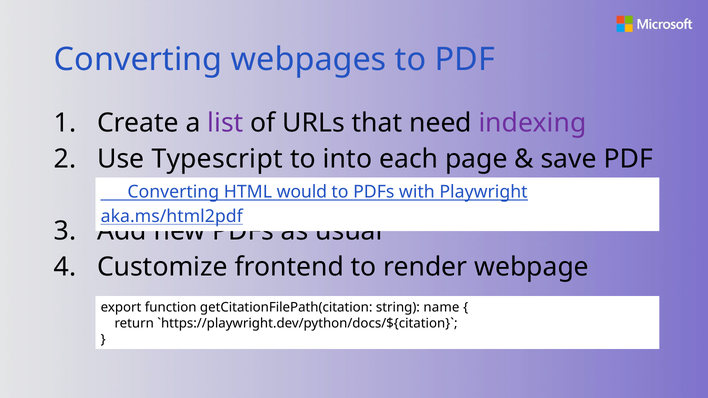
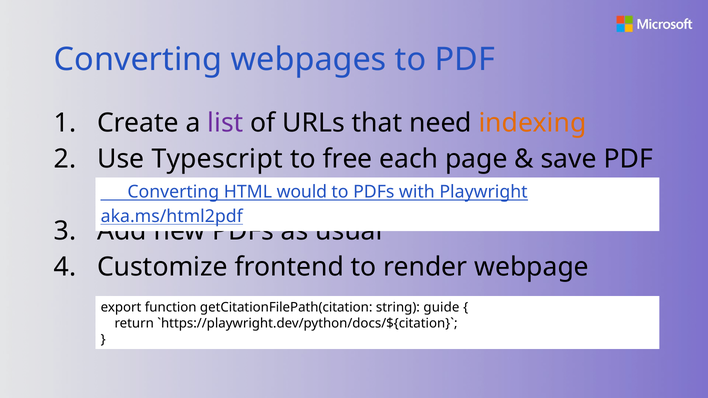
indexing colour: purple -> orange (533, 123)
into: into -> free (348, 159)
name: name -> guide (441, 308)
